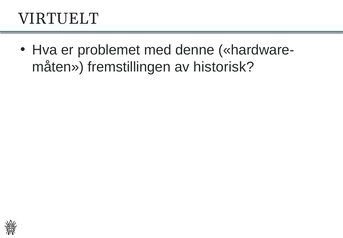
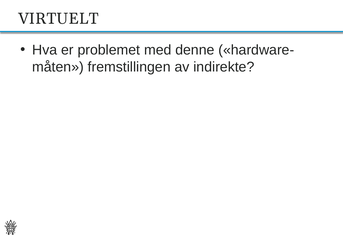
historisk: historisk -> indirekte (224, 67)
